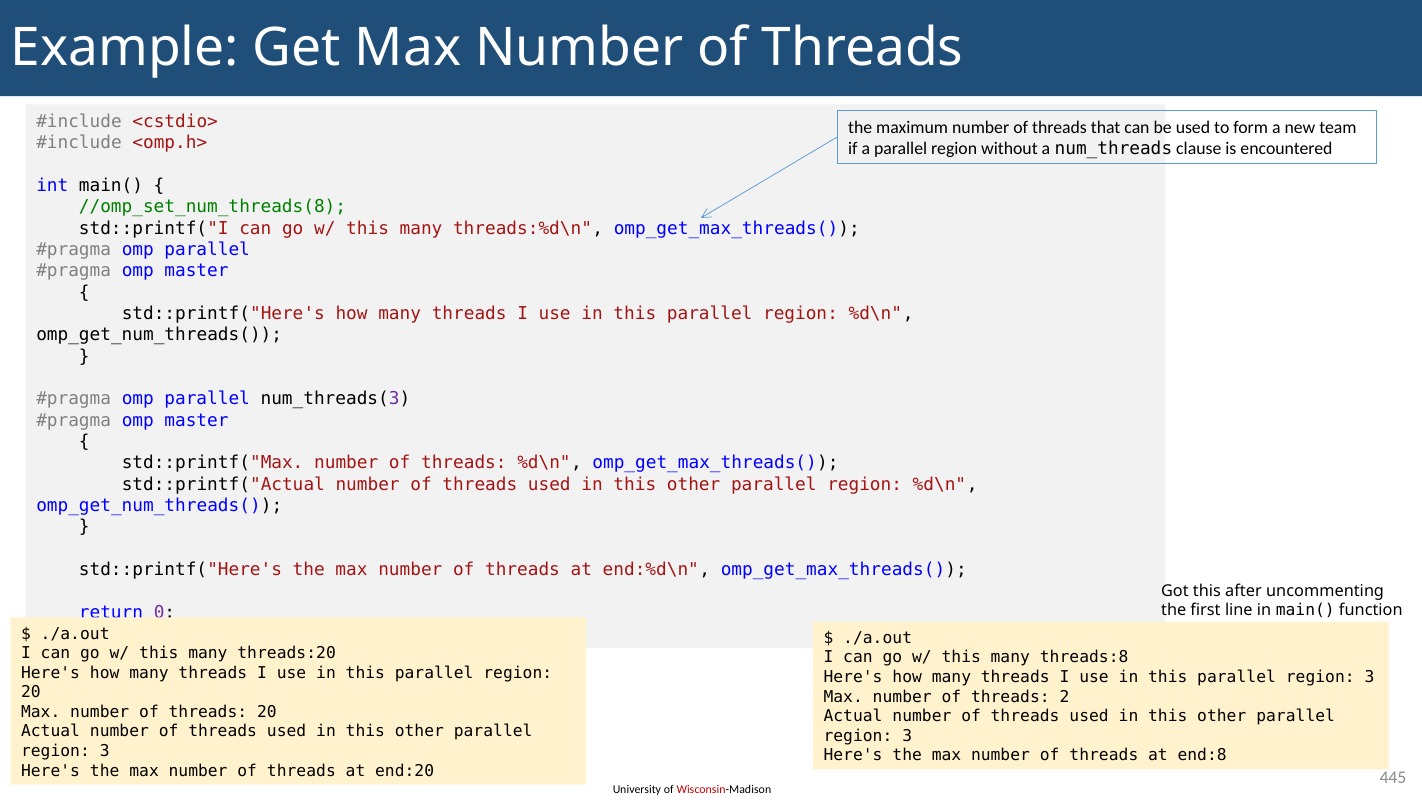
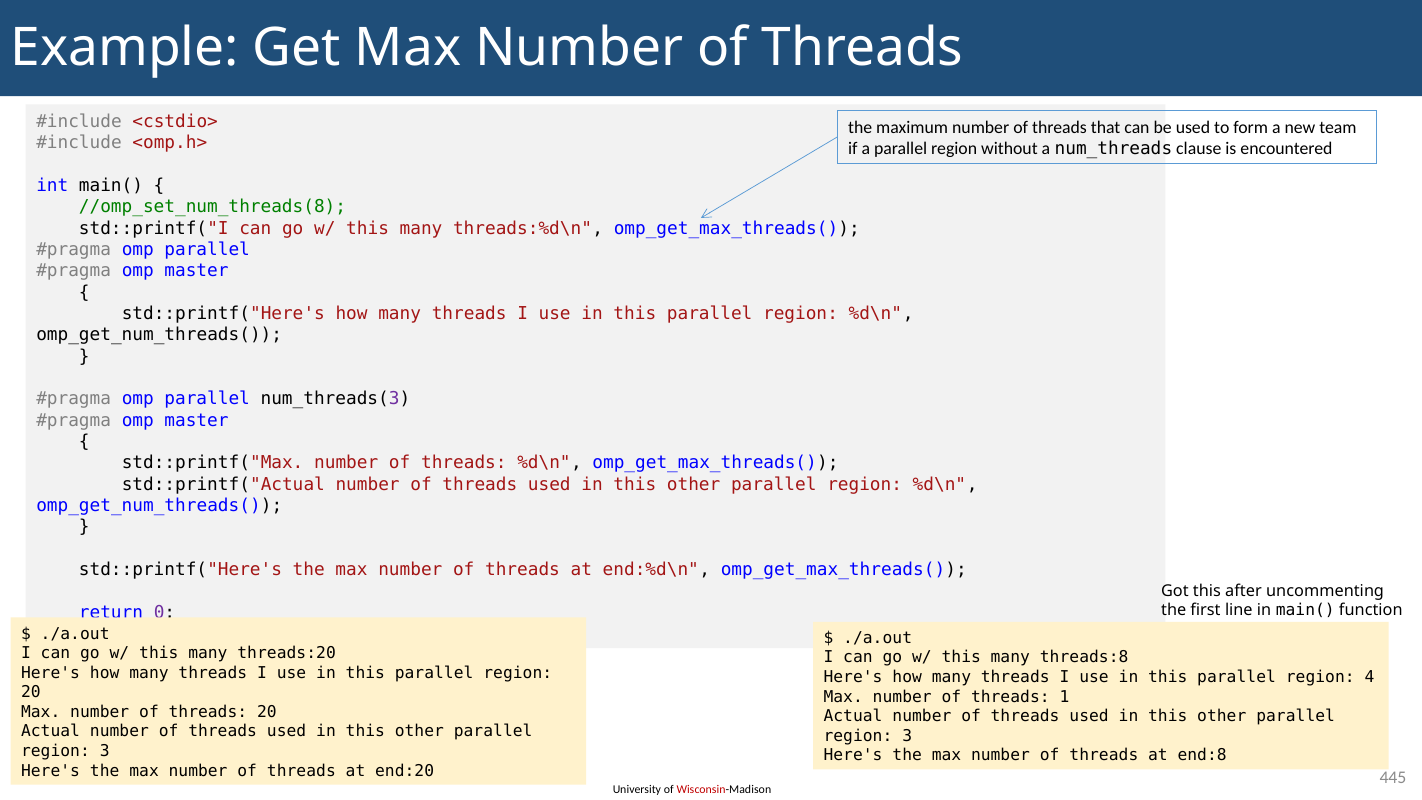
this parallel region 3: 3 -> 4 (1369, 677)
2: 2 -> 1 (1065, 697)
